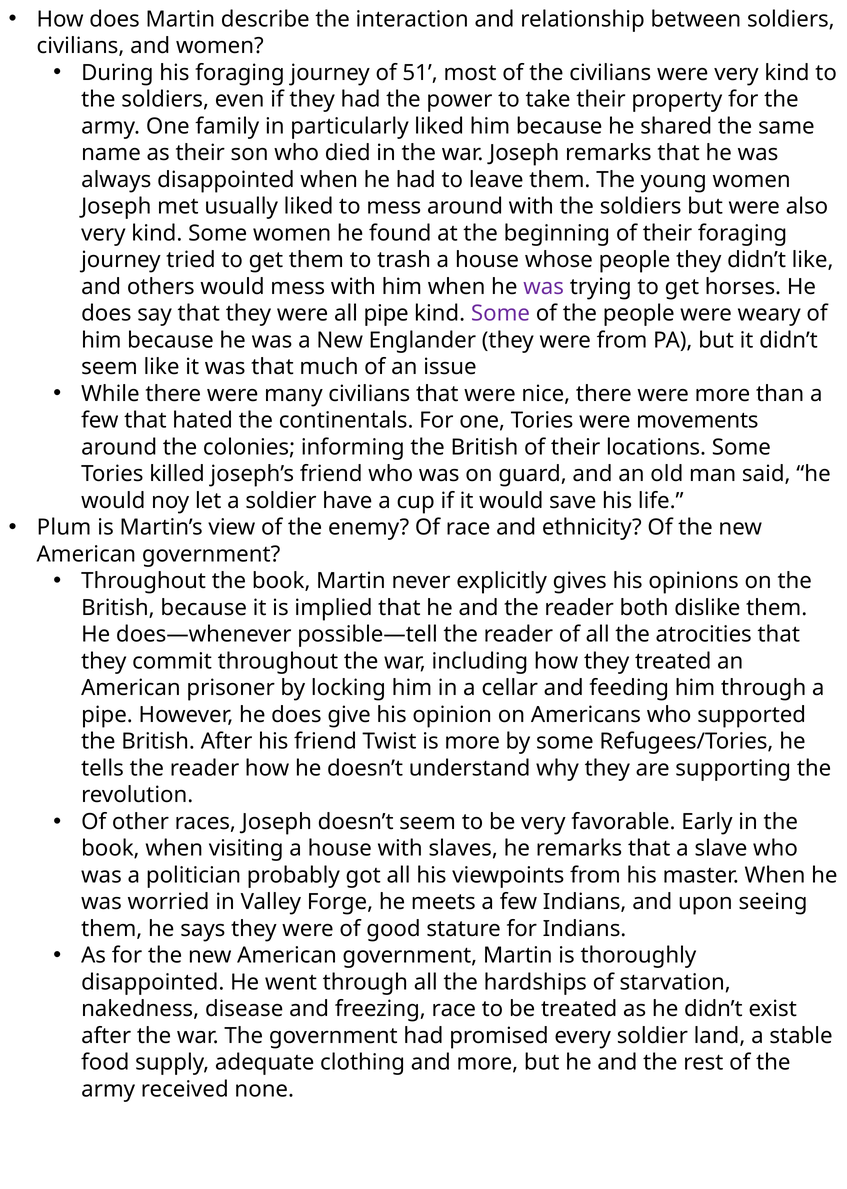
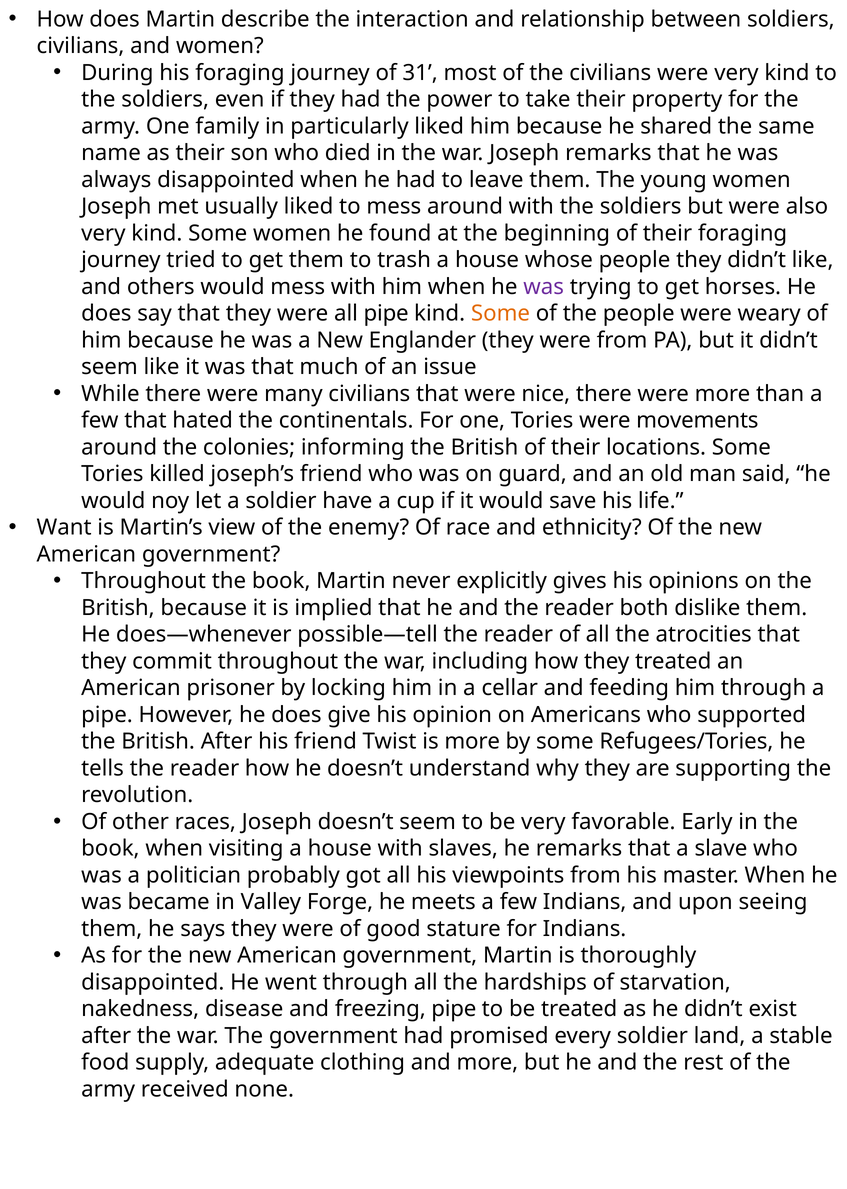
51: 51 -> 31 (420, 73)
Some colour: purple -> orange (500, 314)
Plum: Plum -> Want (64, 527)
worried: worried -> became (169, 902)
freezing race: race -> pipe (454, 1009)
